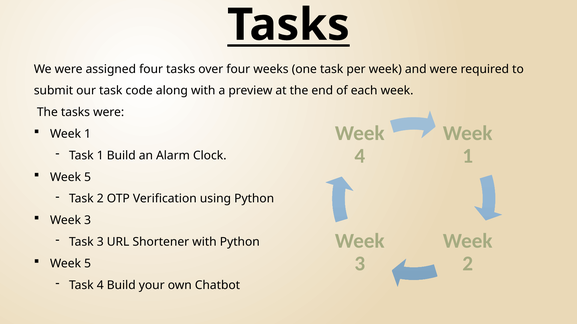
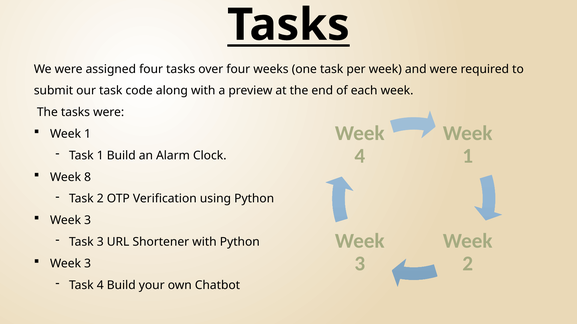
5: 5 -> 8 (88, 177)
5: 5 -> 3 (88, 264)
